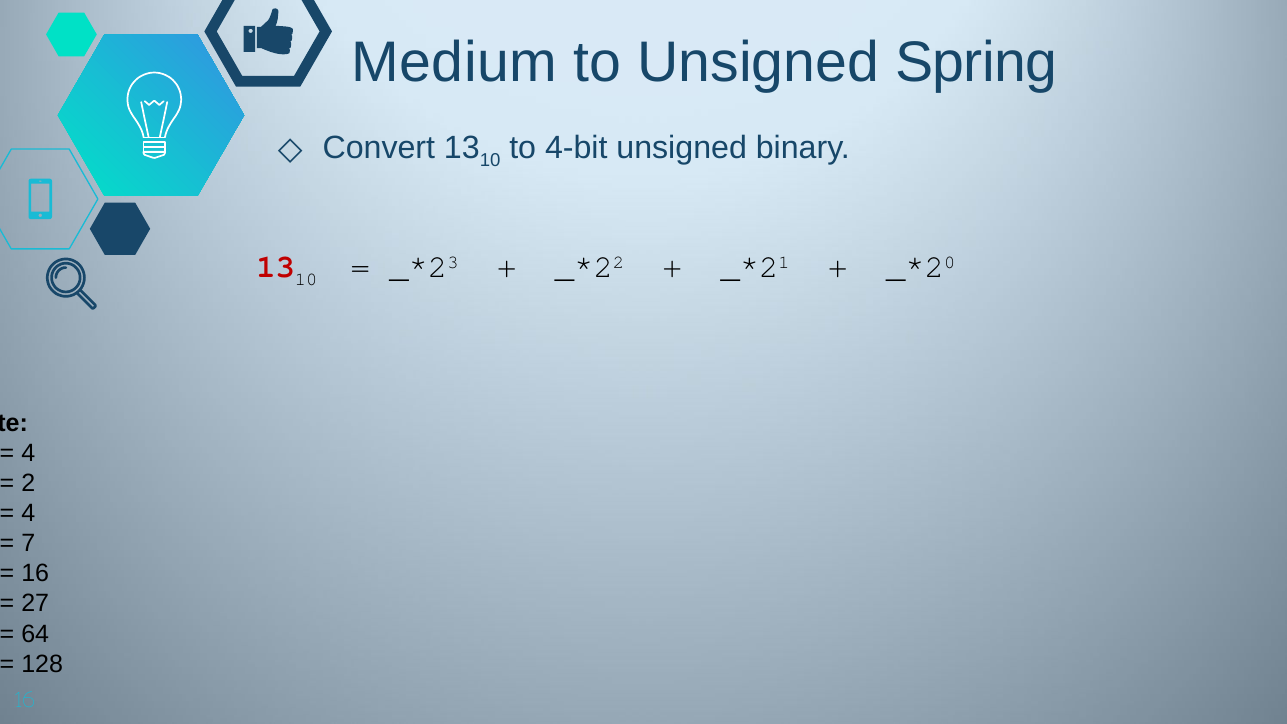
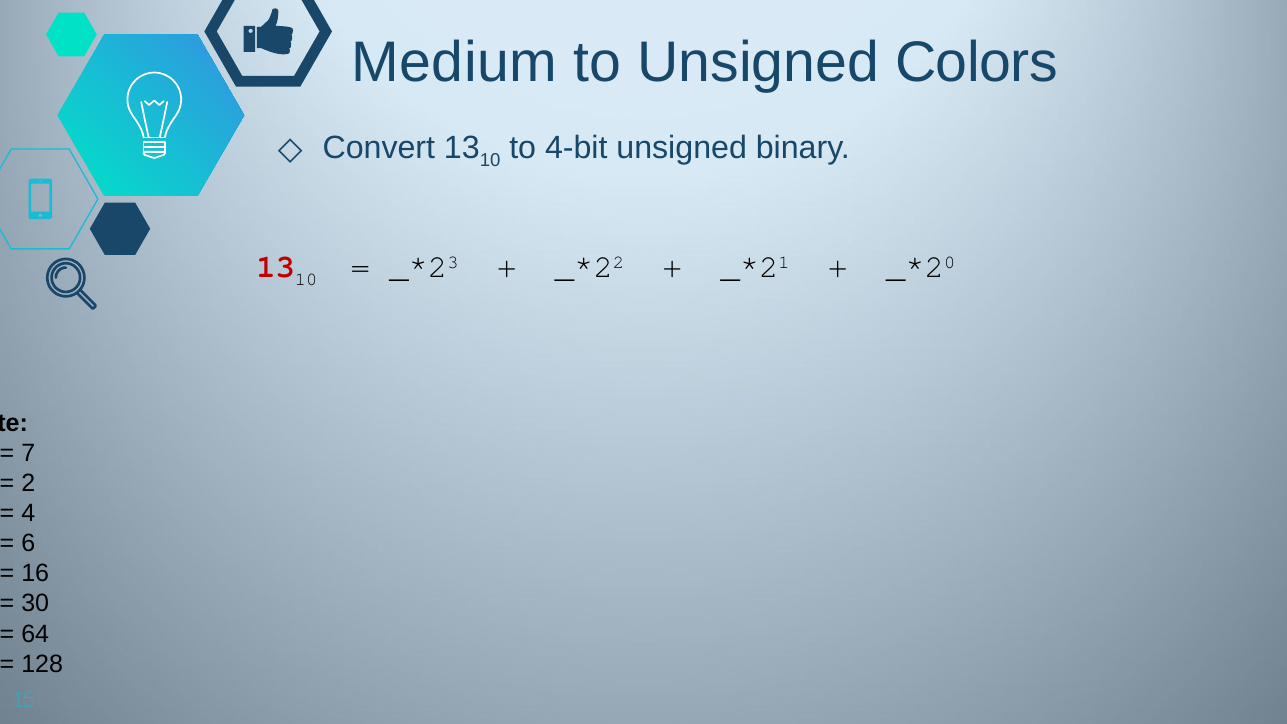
Spring: Spring -> Colors (976, 63)
4: 4 -> 7 (28, 453)
7: 7 -> 6 (28, 544)
27: 27 -> 30 (35, 604)
